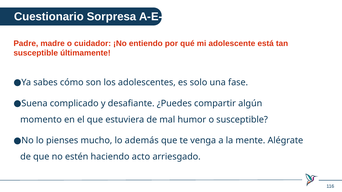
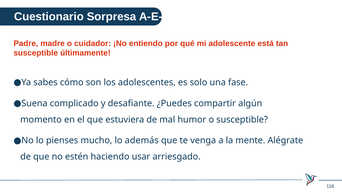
acto: acto -> usar (141, 157)
